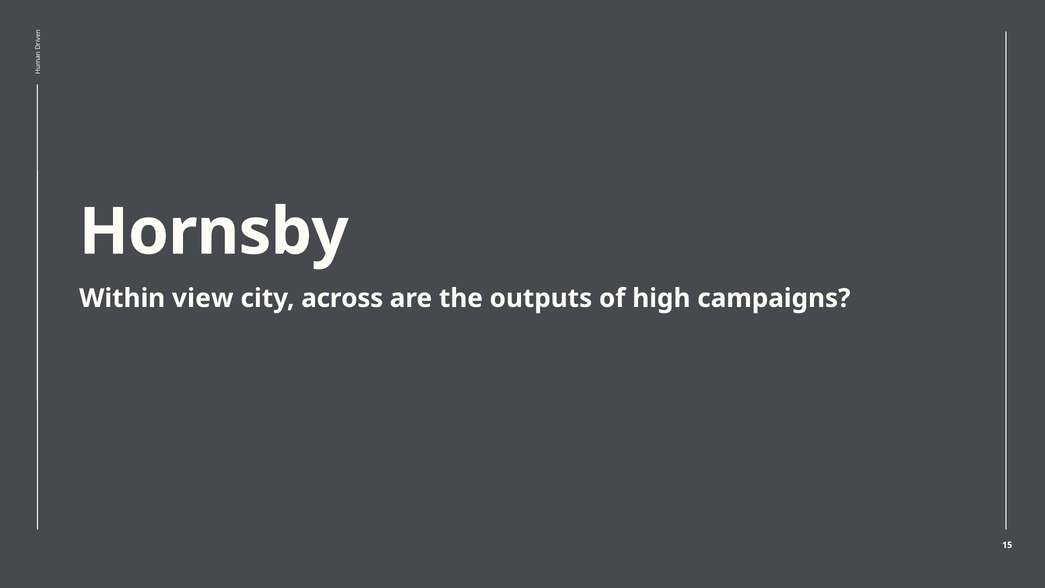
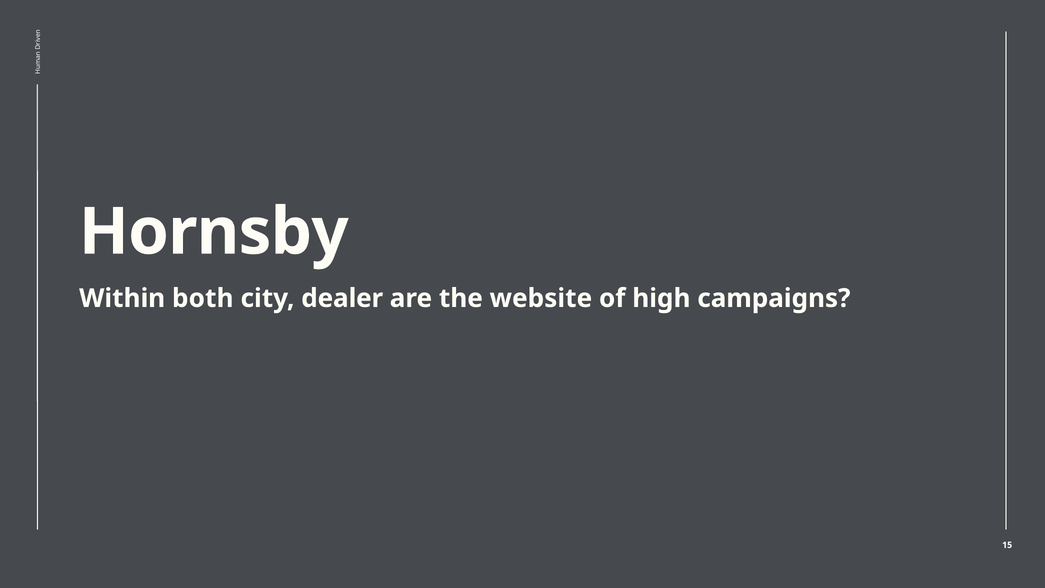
view: view -> both (203, 298)
across: across -> dealer (342, 298)
outputs: outputs -> website (541, 298)
